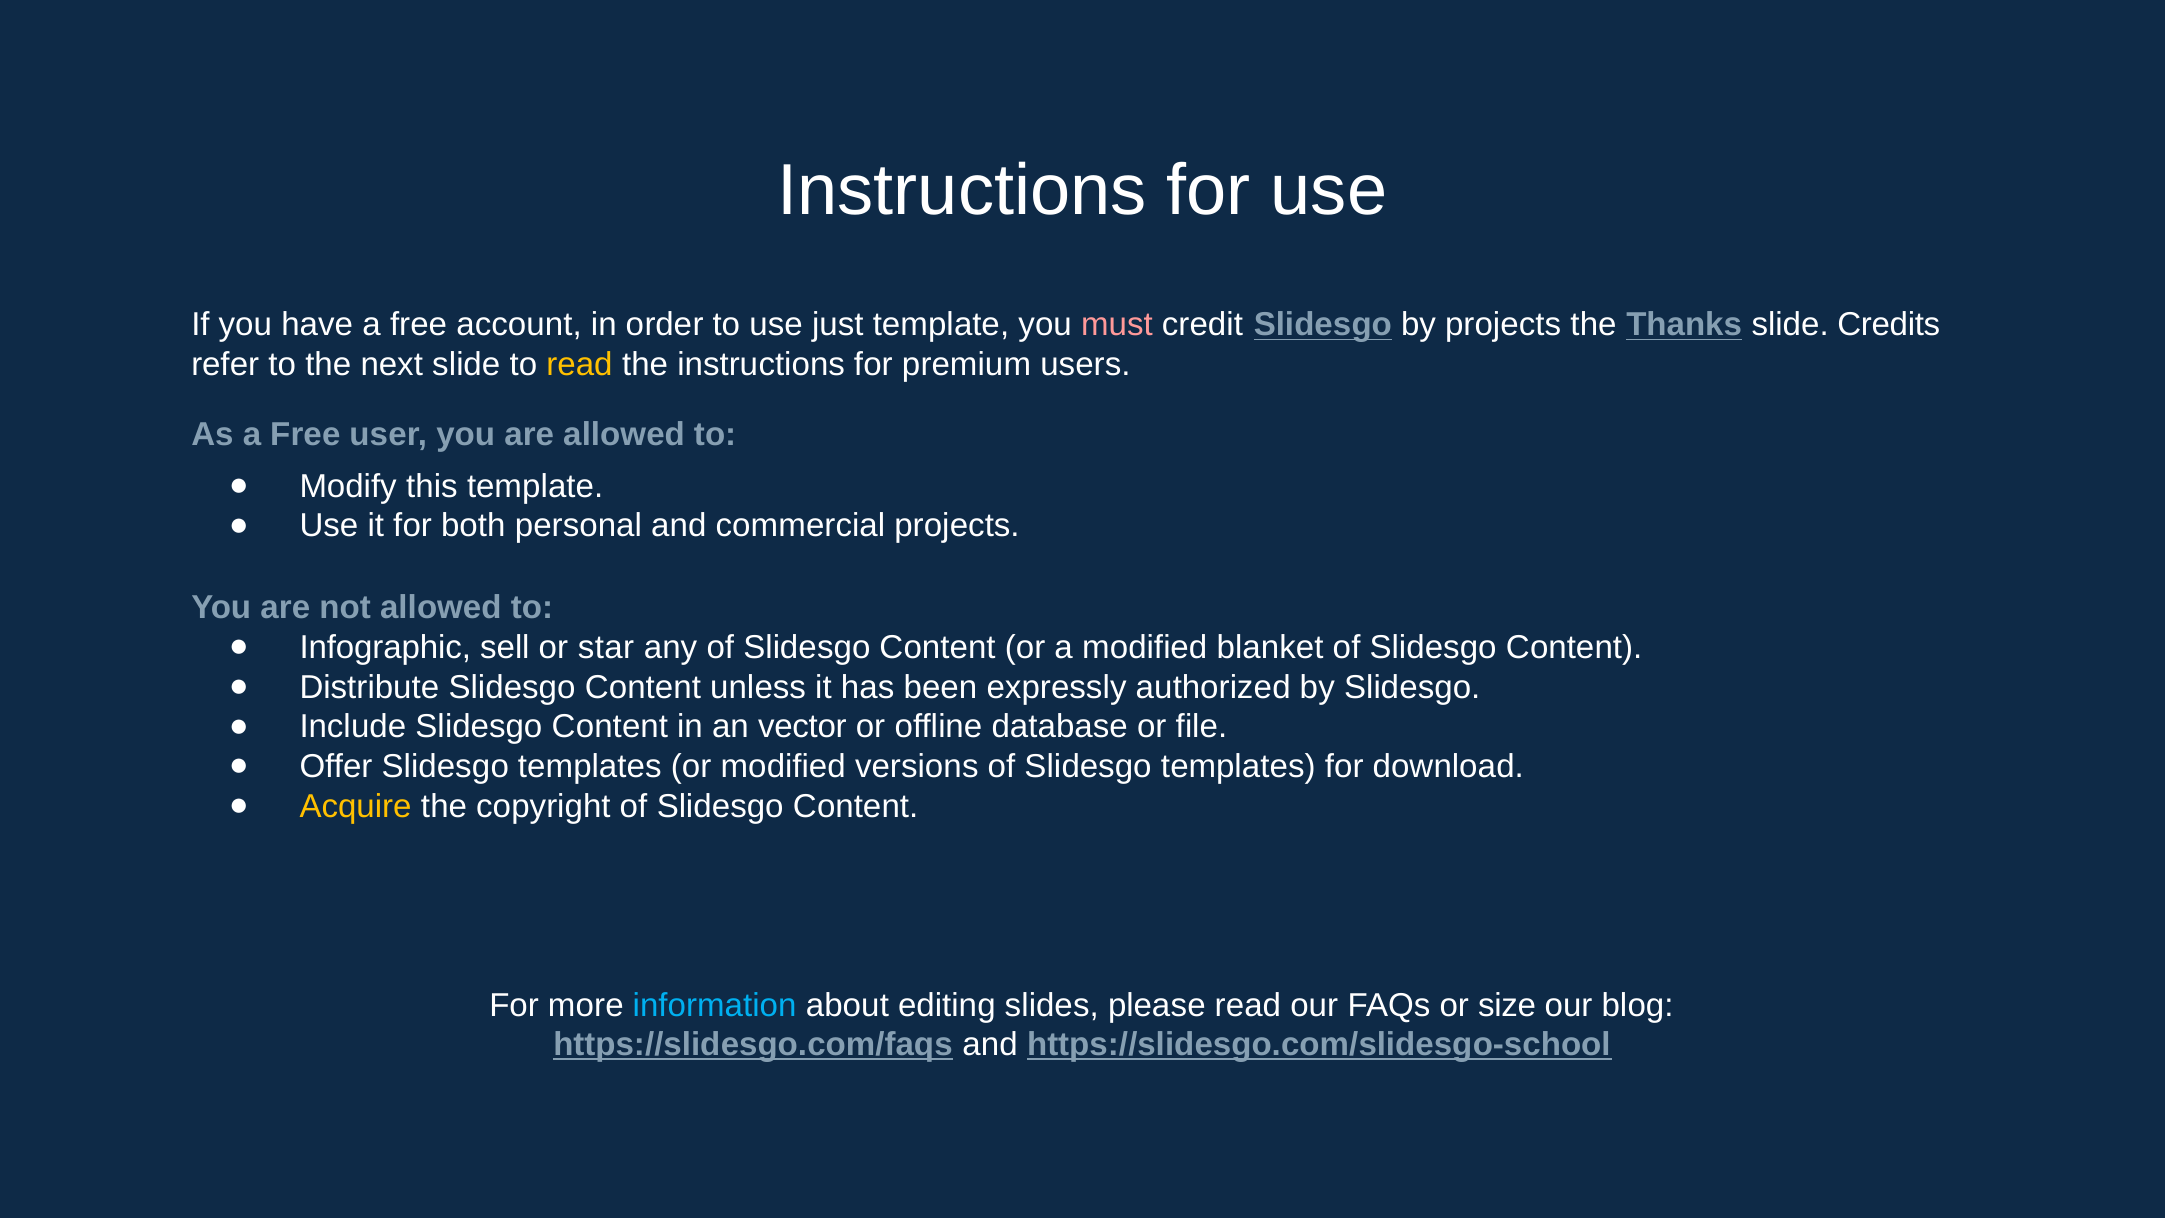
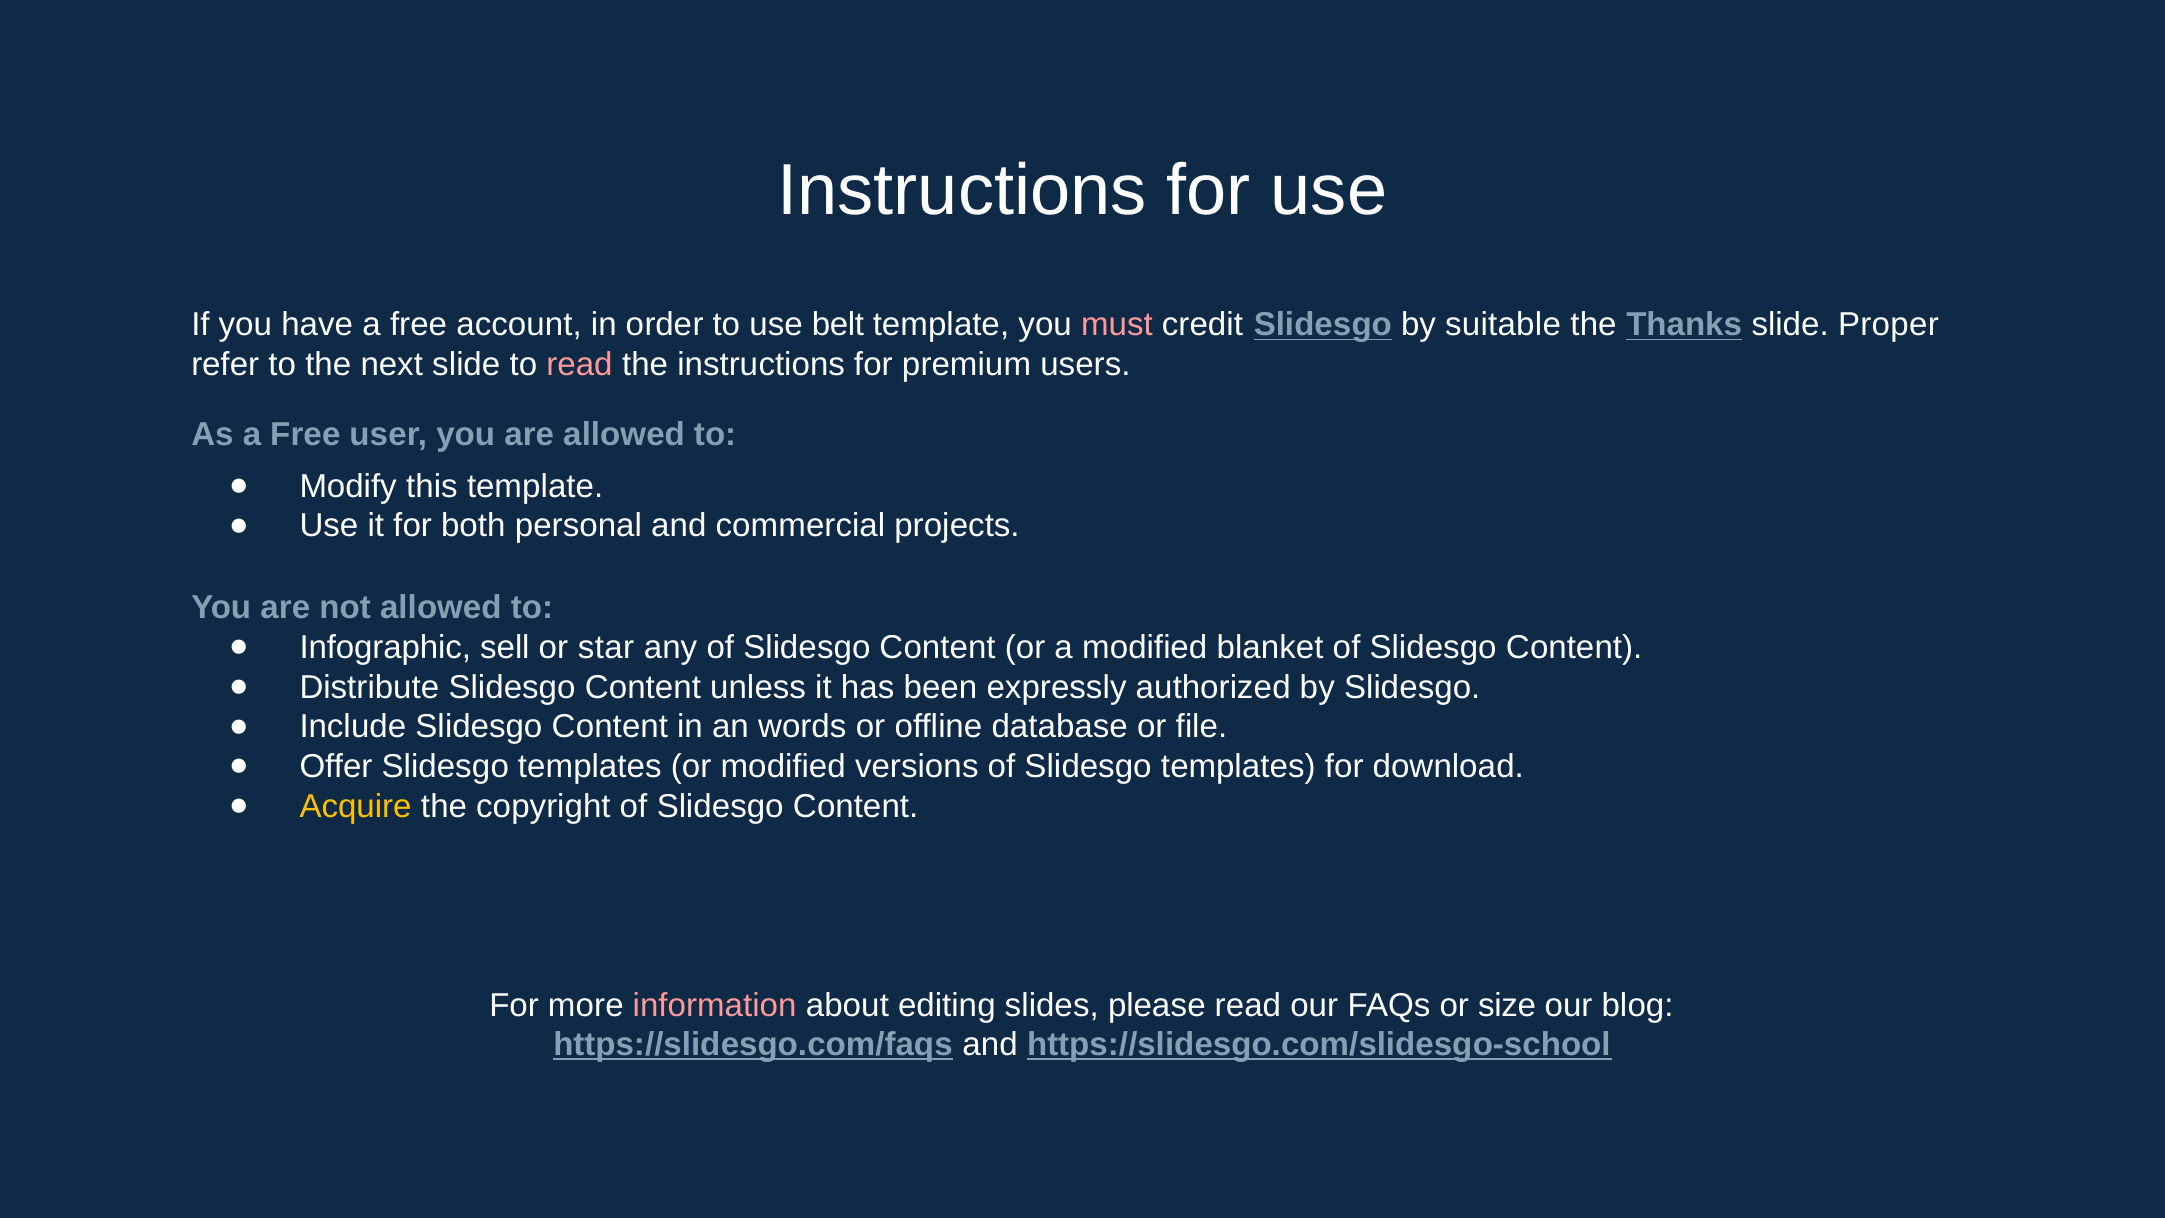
just: just -> belt (838, 325)
by projects: projects -> suitable (1503, 325)
Credits: Credits -> Proper (1888, 325)
read colour: yellow -> pink (579, 365)
vector: vector -> words (802, 727)
information colour: light blue -> pink (715, 1005)
